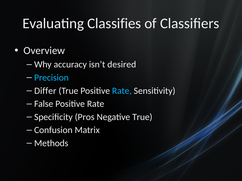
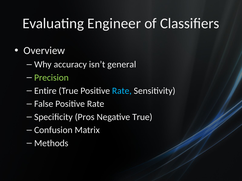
Classifies: Classifies -> Engineer (114, 23)
desired: desired -> general (122, 65)
Precision colour: light blue -> light green (51, 78)
Differ: Differ -> Entire (45, 91)
